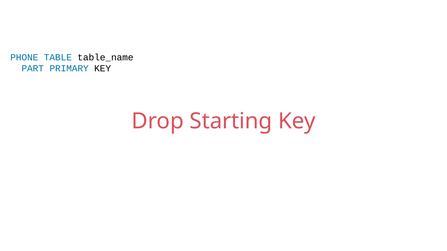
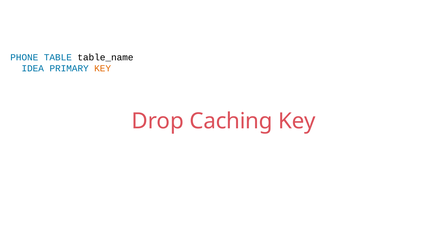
PART: PART -> IDEA (33, 69)
KEY colour: black -> orange (103, 69)
Starting: Starting -> Caching (231, 121)
